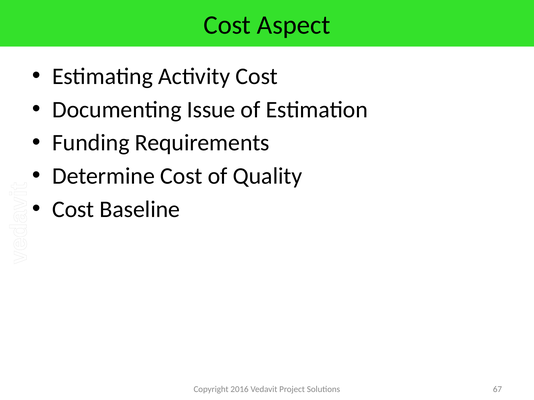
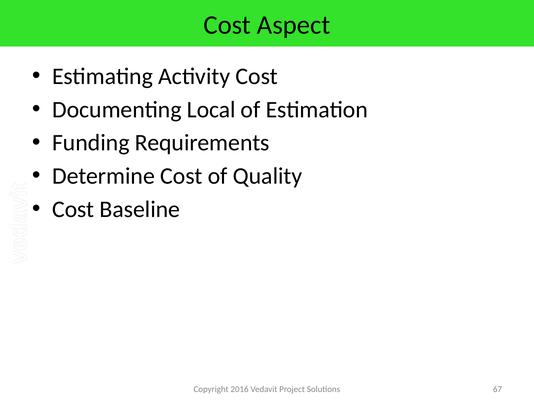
Issue: Issue -> Local (211, 110)
